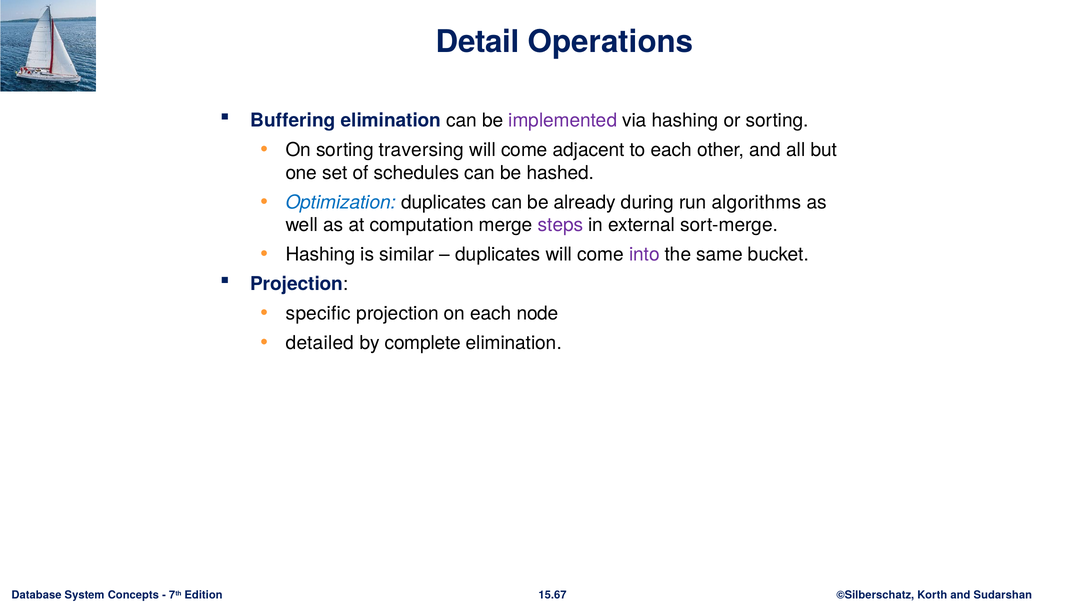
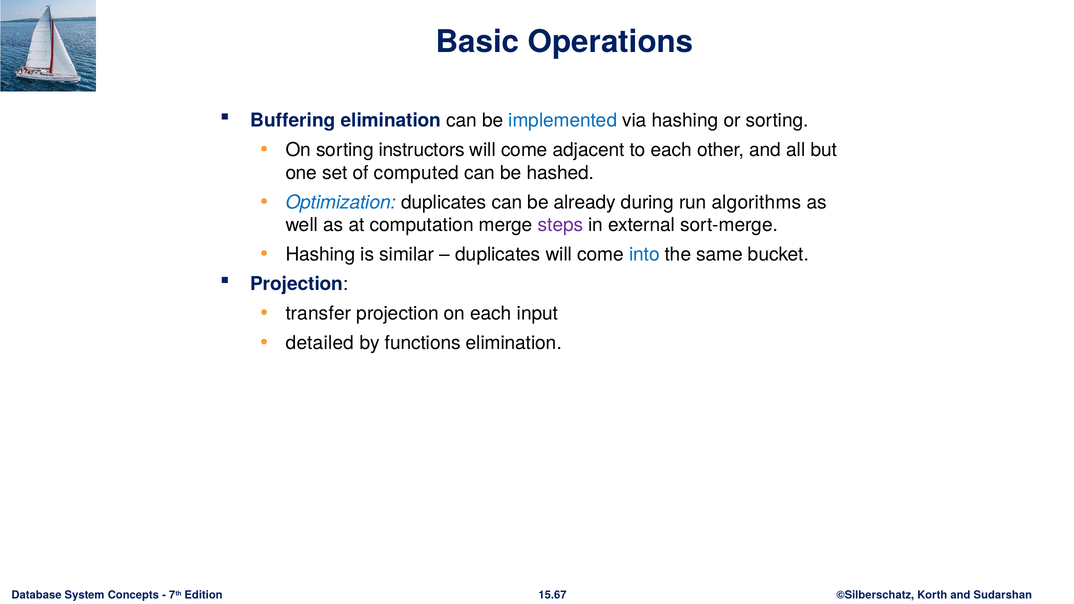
Detail: Detail -> Basic (477, 42)
implemented colour: purple -> blue (563, 121)
traversing: traversing -> instructors (422, 150)
schedules: schedules -> computed (416, 173)
into colour: purple -> blue (644, 255)
specific: specific -> transfer (318, 314)
node: node -> input (537, 314)
complete: complete -> functions (423, 343)
